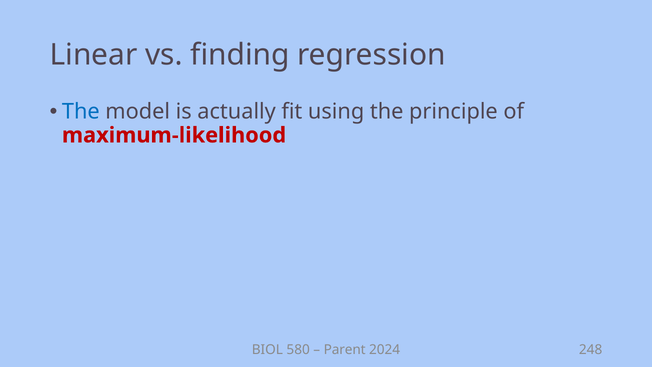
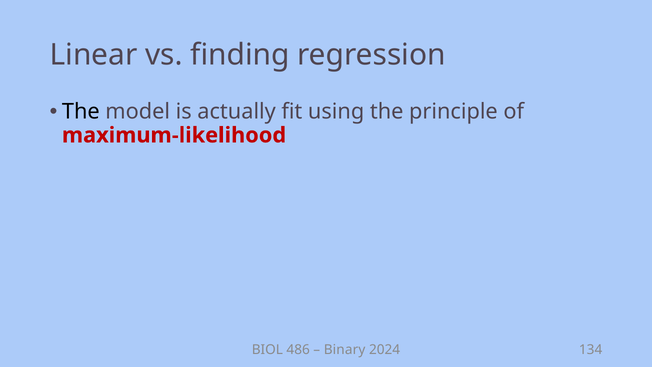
The colour: blue -> black (81, 112)
580: 580 -> 486 (298, 349)
Parent: Parent -> Binary (345, 349)
248: 248 -> 134 (591, 349)
